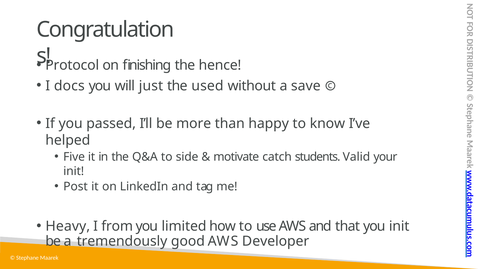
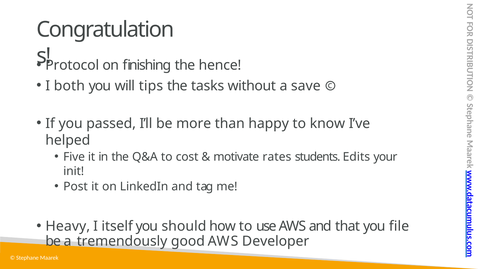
docs: docs -> both (69, 86)
just: just -> tips (151, 86)
used: used -> tasks (208, 86)
side: side -> cost (187, 157)
catch: catch -> rates (277, 157)
Valid: Valid -> Edits (356, 157)
from: from -> itself (117, 226)
limited: limited -> should (184, 226)
you init: init -> file (399, 226)
